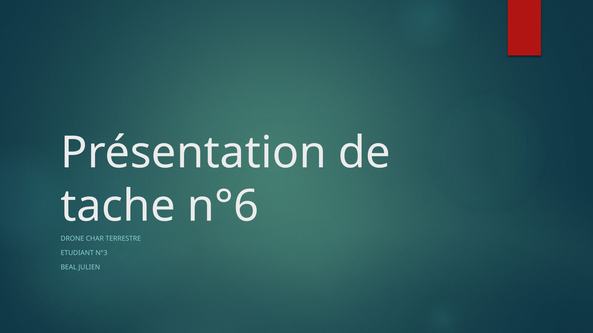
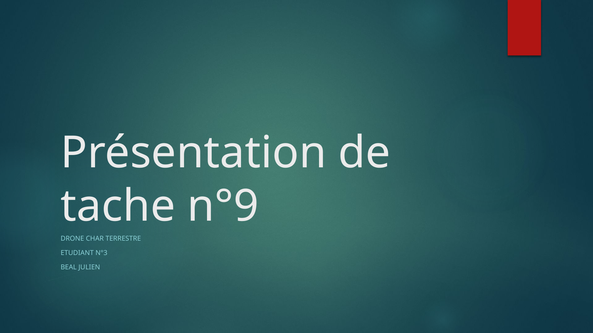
n°6: n°6 -> n°9 (223, 207)
